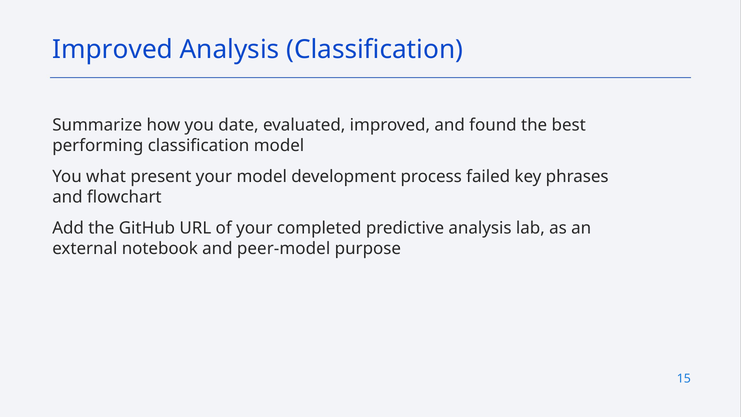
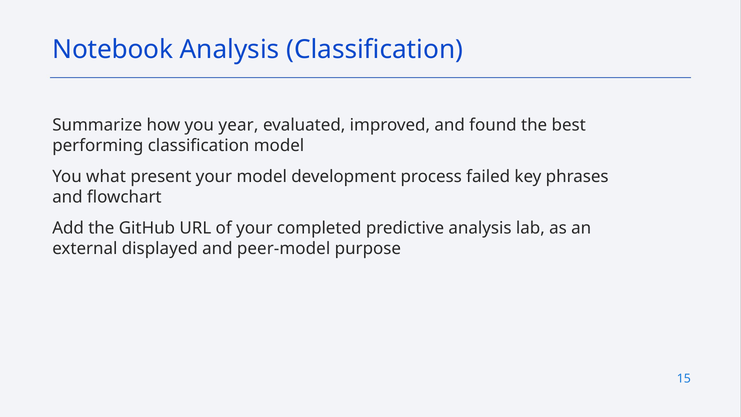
Improved: Improved -> Notebook (113, 49)
date: date -> year (238, 125)
notebook: notebook -> displayed (160, 248)
